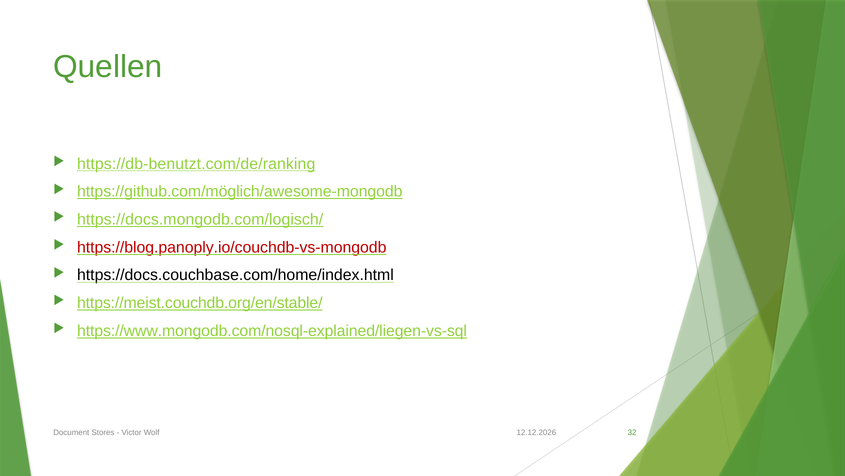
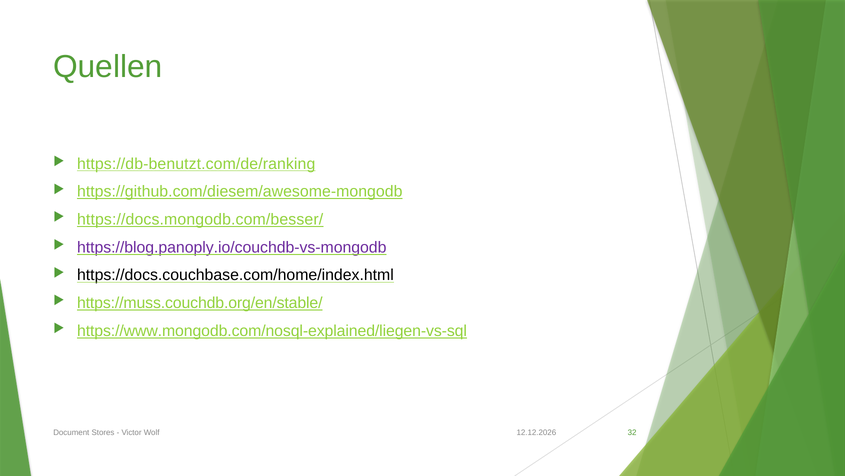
https://github.com/möglich/awesome-mongodb: https://github.com/möglich/awesome-mongodb -> https://github.com/diesem/awesome-mongodb (240, 191)
https://docs.mongodb.com/logisch/: https://docs.mongodb.com/logisch/ -> https://docs.mongodb.com/besser/ (200, 219)
https://blog.panoply.io/couchdb-vs-mongodb colour: red -> purple (232, 247)
https://meist.couchdb.org/en/stable/: https://meist.couchdb.org/en/stable/ -> https://muss.couchdb.org/en/stable/ (200, 303)
